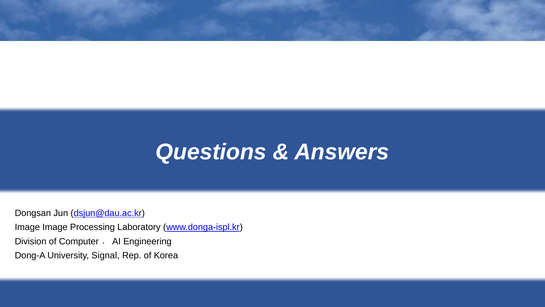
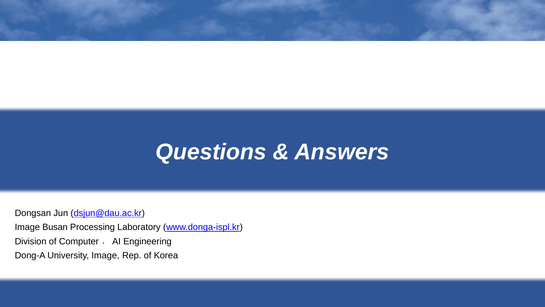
Image Image: Image -> Busan (55, 227)
University Signal: Signal -> Image (106, 255)
